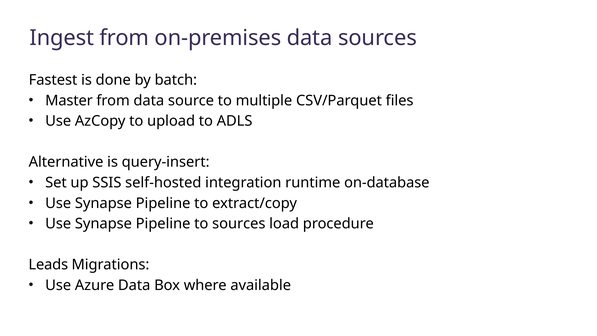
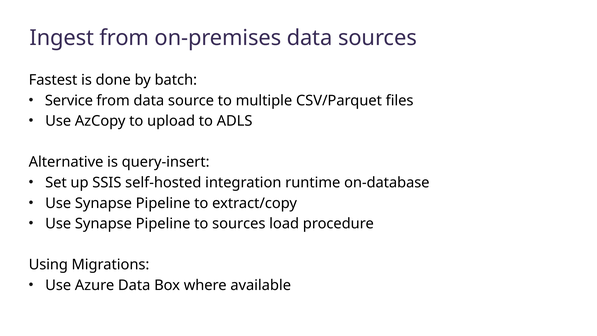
Master: Master -> Service (69, 101)
Leads: Leads -> Using (48, 265)
